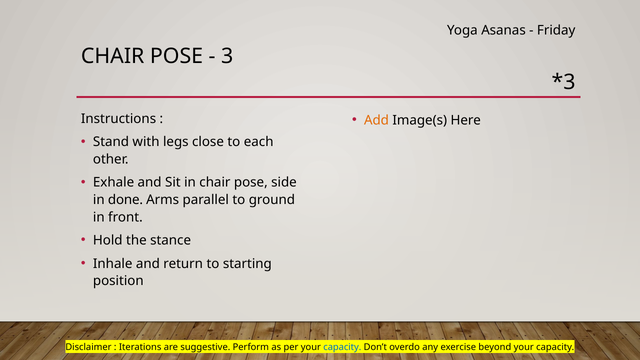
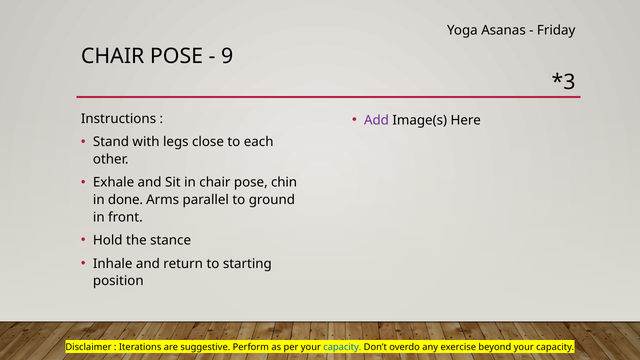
3: 3 -> 9 (227, 56)
Add colour: orange -> purple (376, 120)
side: side -> chin (284, 183)
